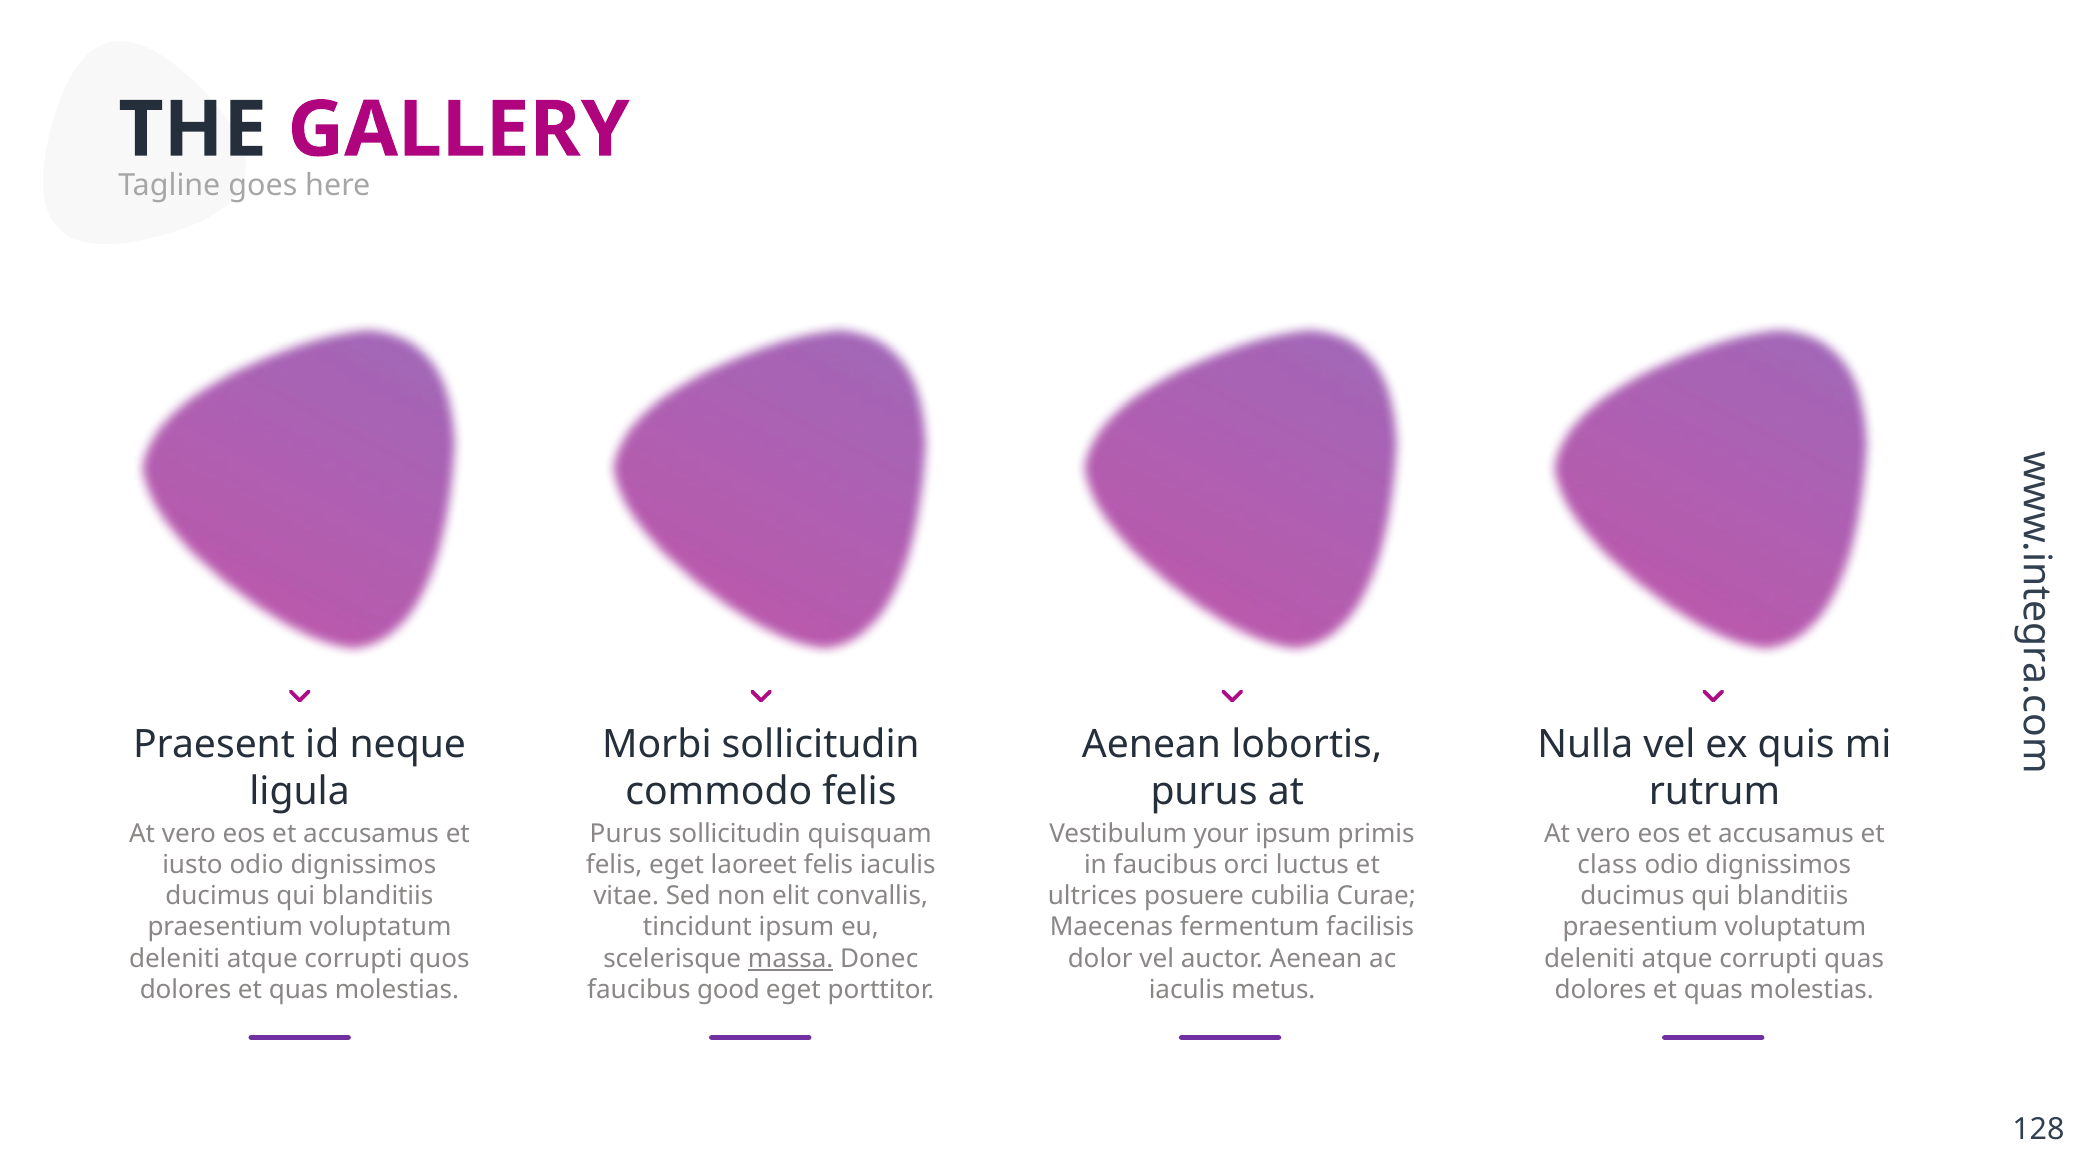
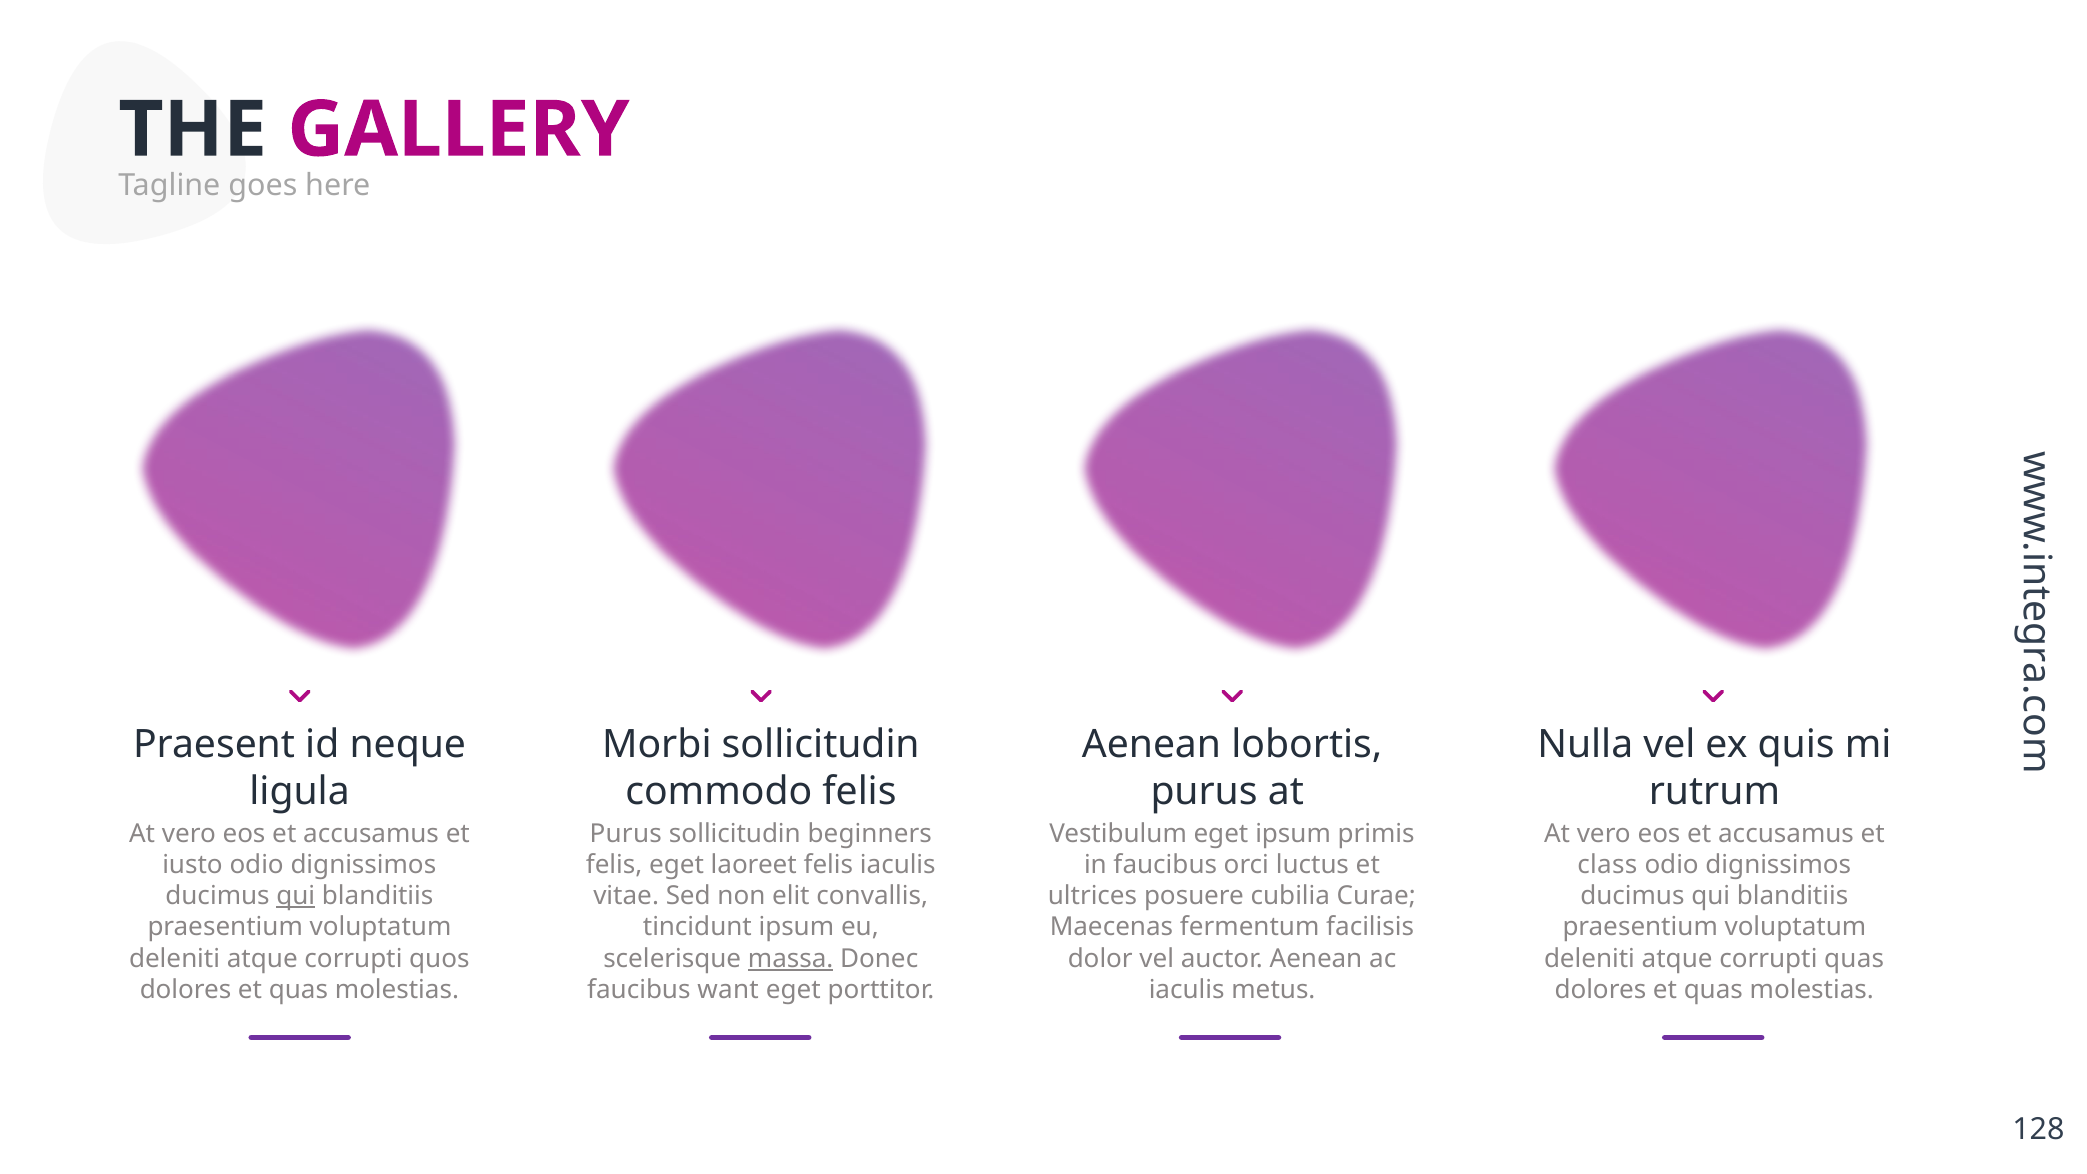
quisquam: quisquam -> beginners (870, 833)
Vestibulum your: your -> eget (1221, 833)
qui underline: none -> present (296, 896)
good: good -> want (728, 990)
